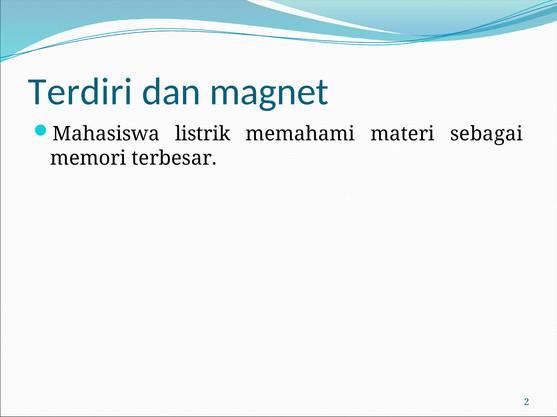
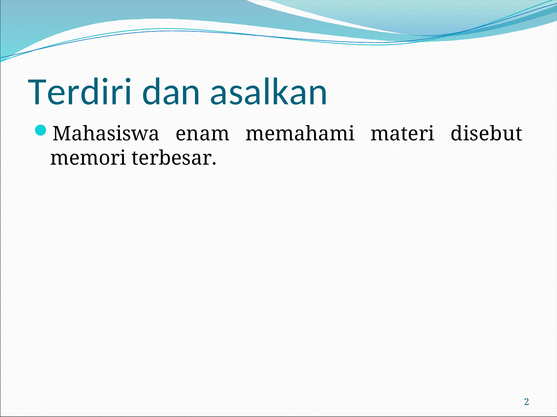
magnet: magnet -> asalkan (269, 92)
listrik: listrik -> enam (203, 134)
sebagai: sebagai -> disebut (486, 134)
